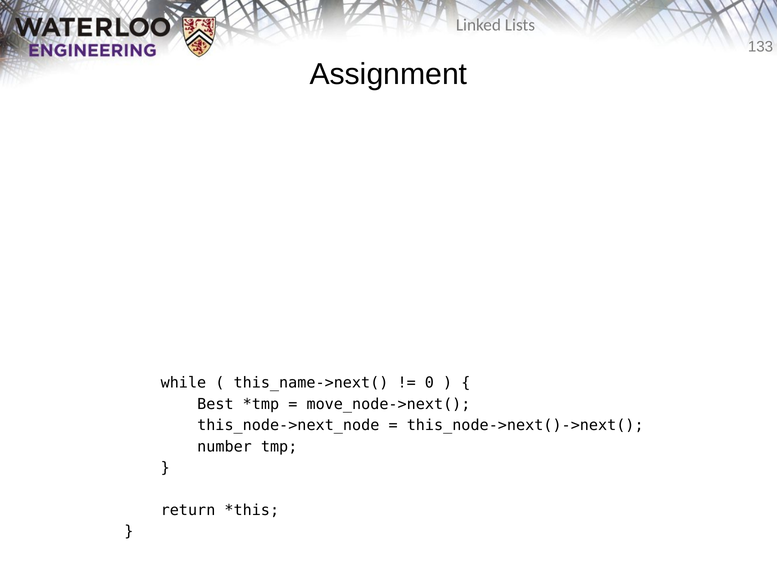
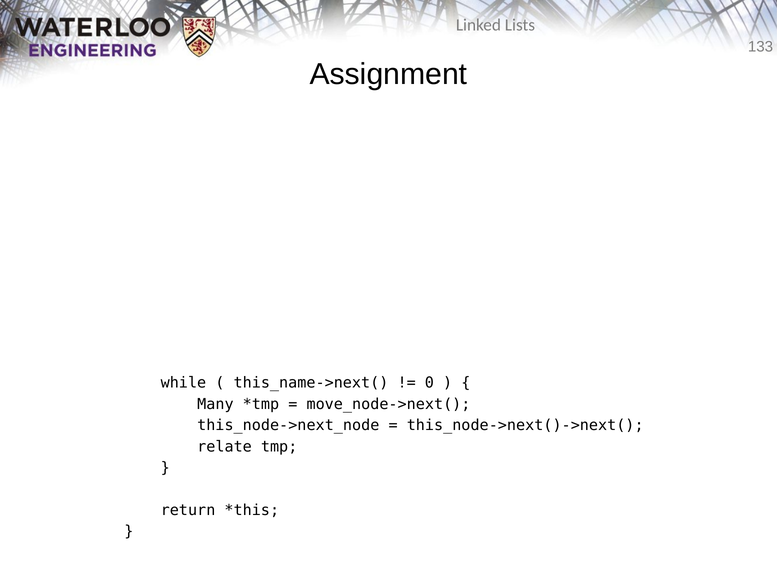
Best: Best -> Many (215, 404)
number: number -> relate (225, 446)
